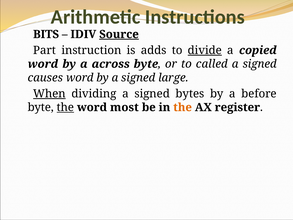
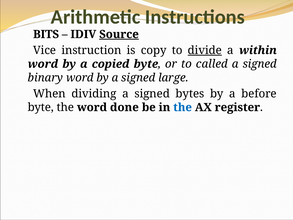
Part: Part -> Vice (45, 50)
adds: adds -> copy (154, 50)
copied: copied -> within (258, 50)
across: across -> copied (111, 64)
causes: causes -> binary (45, 78)
When underline: present -> none (49, 94)
the underline: present -> none (65, 107)
most: most -> done (124, 107)
the colour: orange -> blue (183, 107)
